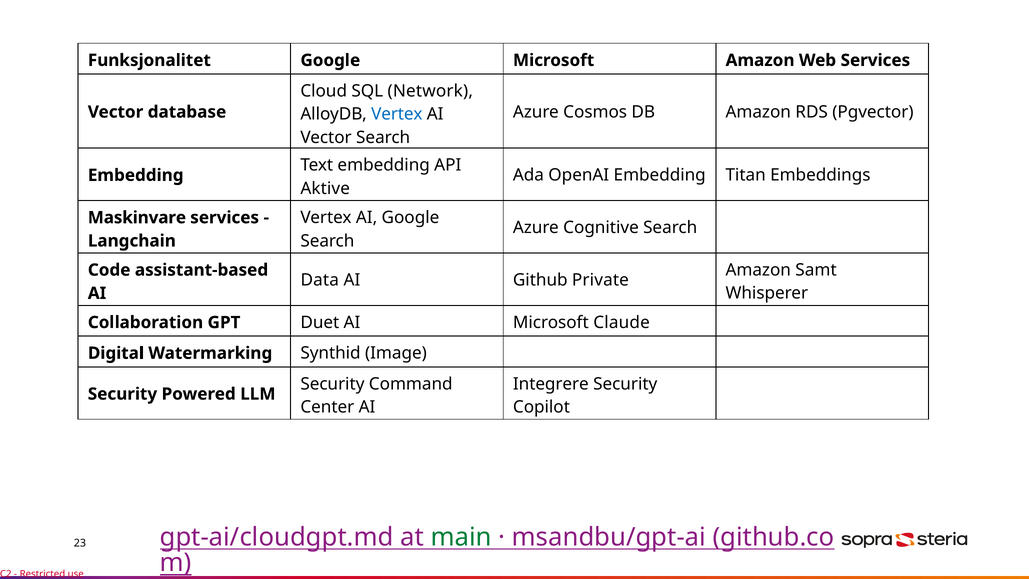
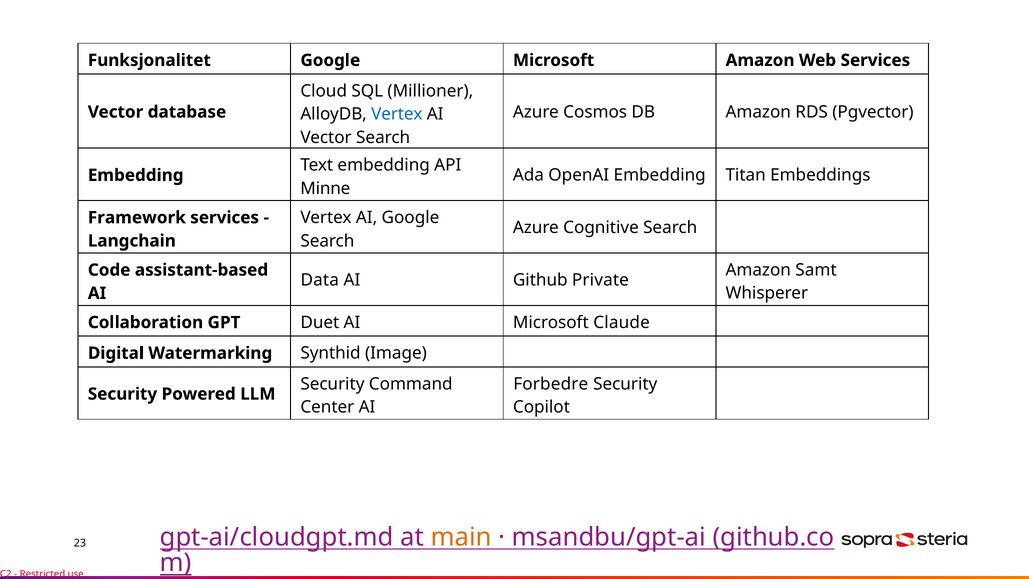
Network: Network -> Millioner (430, 91)
Aktive: Aktive -> Minne (325, 188)
Maskinvare: Maskinvare -> Framework (137, 218)
Integrere: Integrere -> Forbedre (551, 384)
main colour: green -> orange (461, 537)
